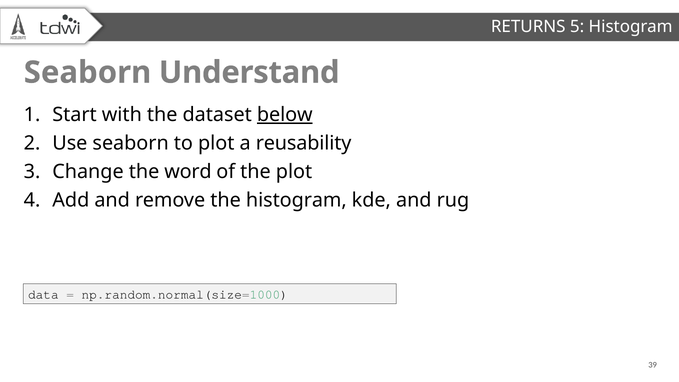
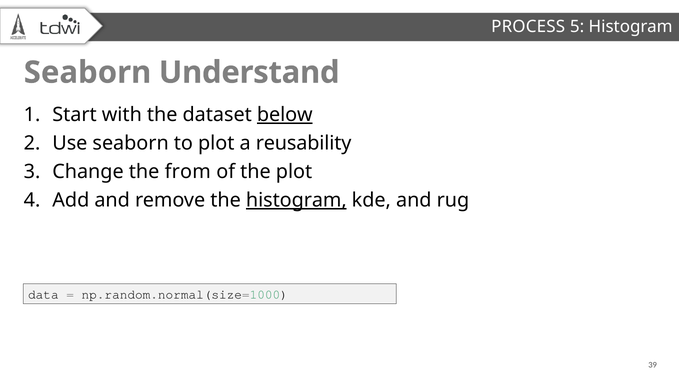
RETURNS: RETURNS -> PROCESS (528, 27)
word: word -> from (188, 172)
histogram underline: none -> present (296, 200)
